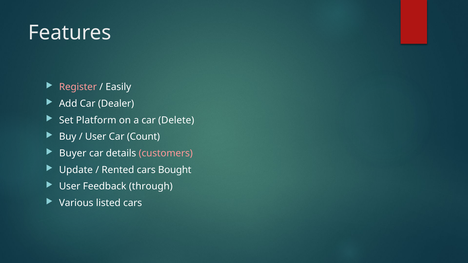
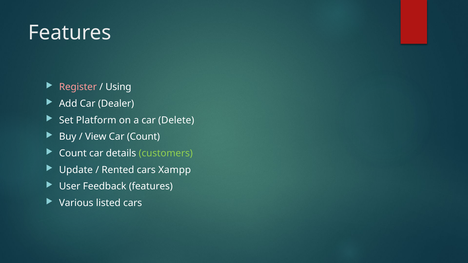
Easily: Easily -> Using (118, 87)
User: User -> View (96, 137)
Buyer: Buyer -> Count (73, 153)
customers colour: pink -> light green (166, 153)
Bought: Bought -> Xampp (175, 170)
Feedback through: through -> features (151, 187)
